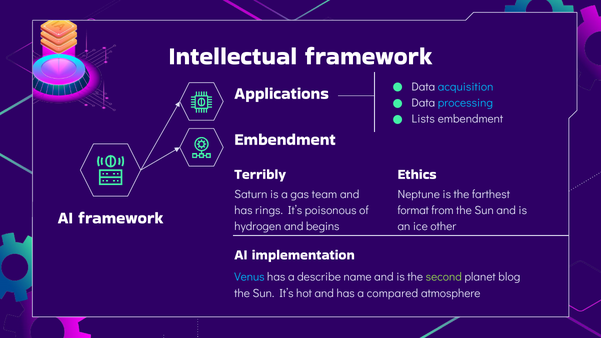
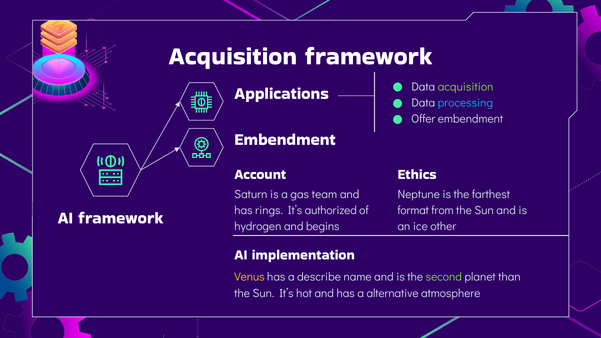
Intellectual: Intellectual -> Acquisition (233, 57)
acquisition colour: light blue -> light green (466, 87)
Lists: Lists -> Offer (423, 119)
Terribly: Terribly -> Account (260, 175)
poisonous: poisonous -> authorized (331, 210)
Venus colour: light blue -> yellow (249, 277)
blog: blog -> than (509, 277)
compared: compared -> alternative (393, 293)
